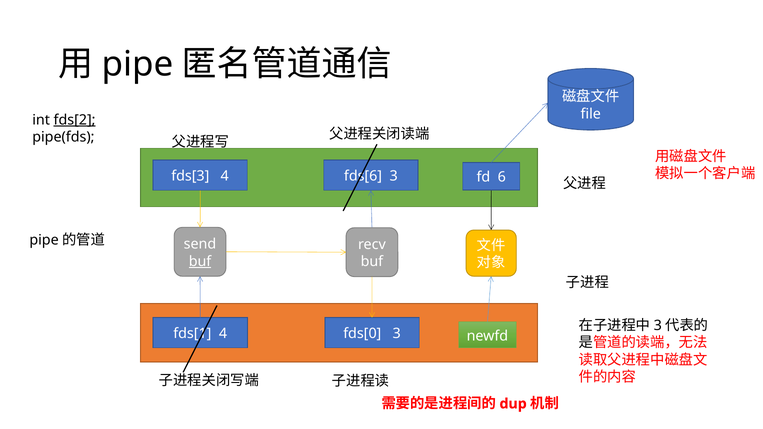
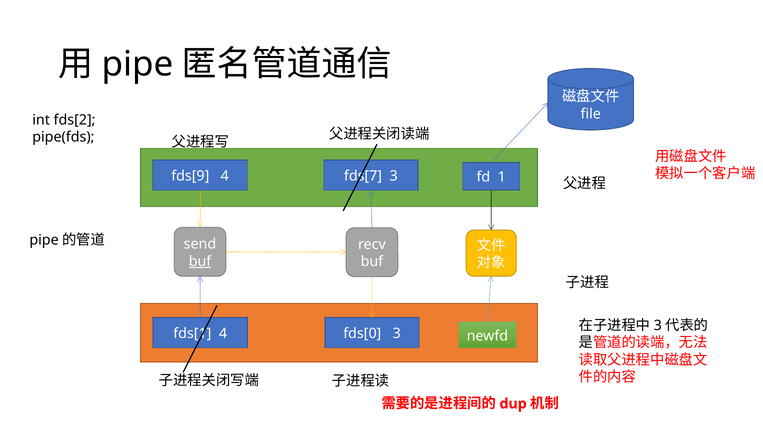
fds[2 underline: present -> none (75, 120)
fds[3: fds[3 -> fds[9 (190, 176)
fds[6: fds[6 -> fds[7 (363, 176)
6: 6 -> 1 (502, 177)
